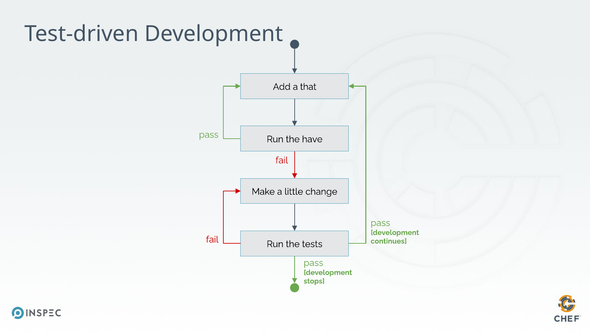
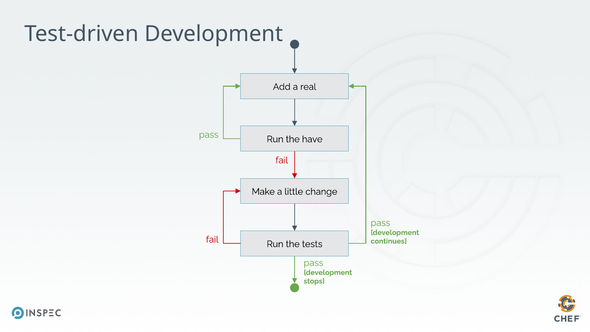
that: that -> real (308, 87)
